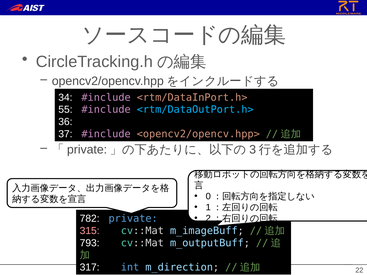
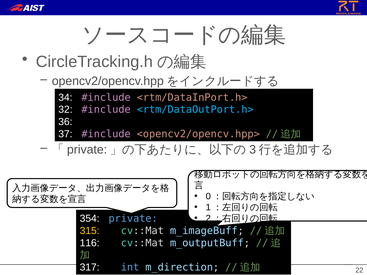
55: 55 -> 32 (65, 110)
782: 782 -> 354 (90, 219)
315 colour: pink -> yellow (90, 231)
793: 793 -> 116 (90, 243)
